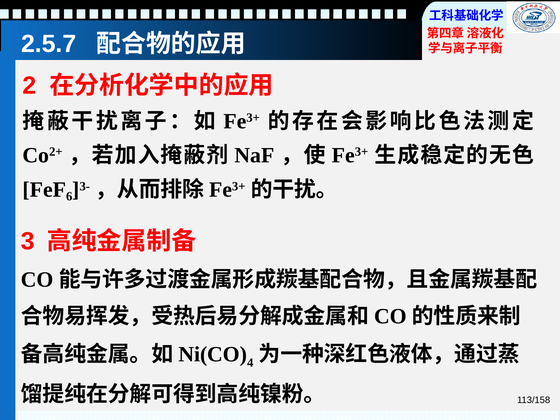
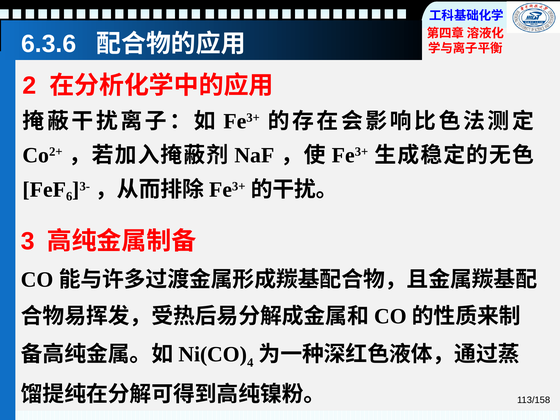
2.5.7: 2.5.7 -> 6.3.6 (49, 44)
